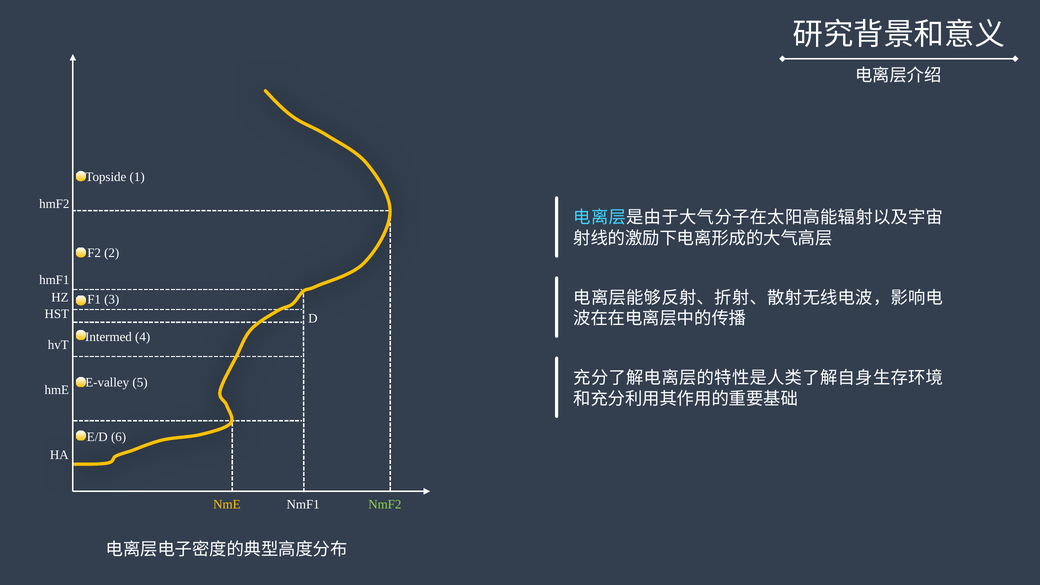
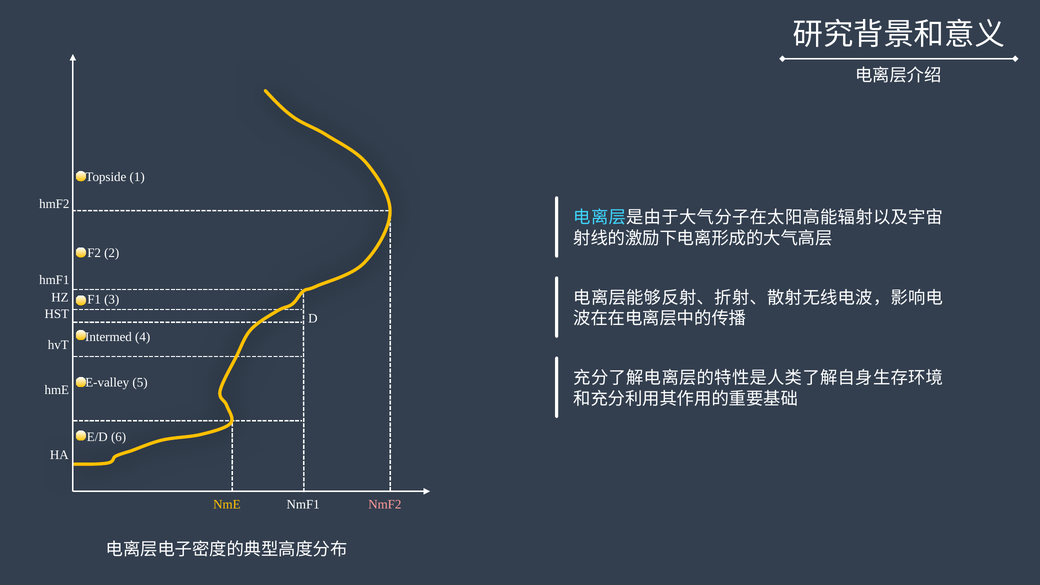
NmF2 colour: light green -> pink (385, 504)
